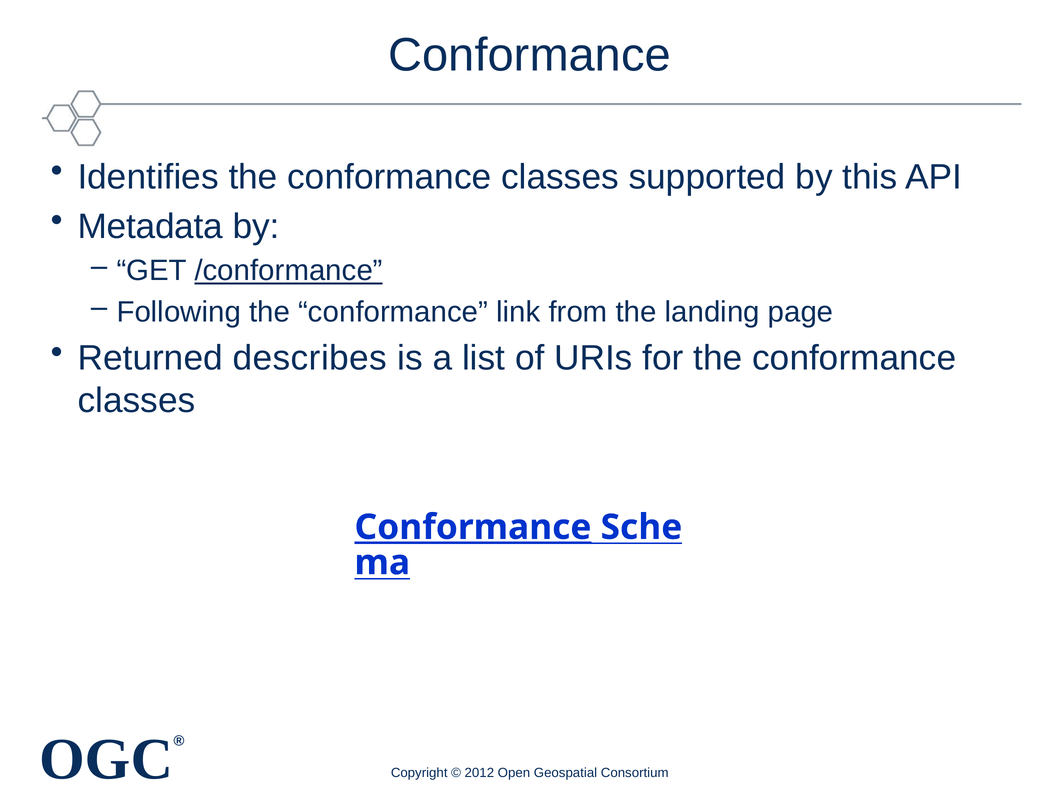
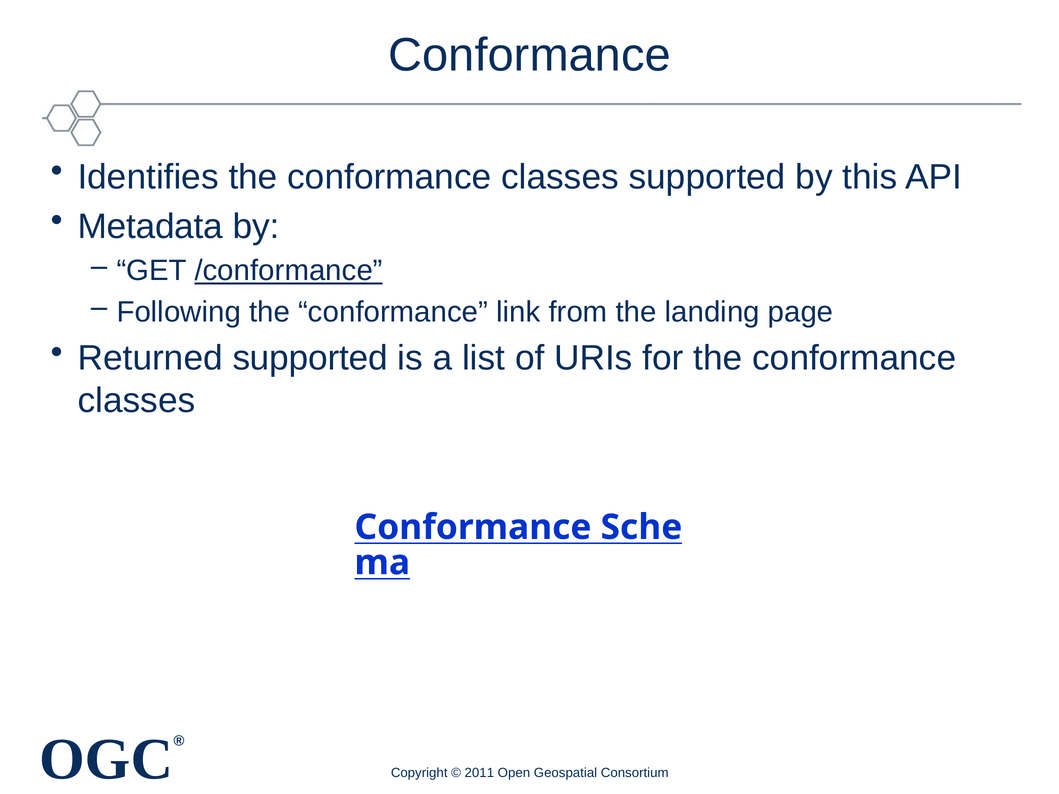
Returned describes: describes -> supported (310, 358)
Conformance underline: present -> none (473, 527)
2012: 2012 -> 2011 (479, 773)
